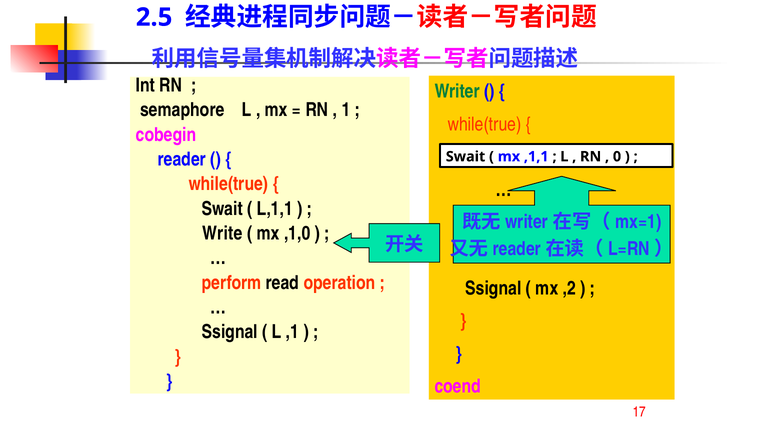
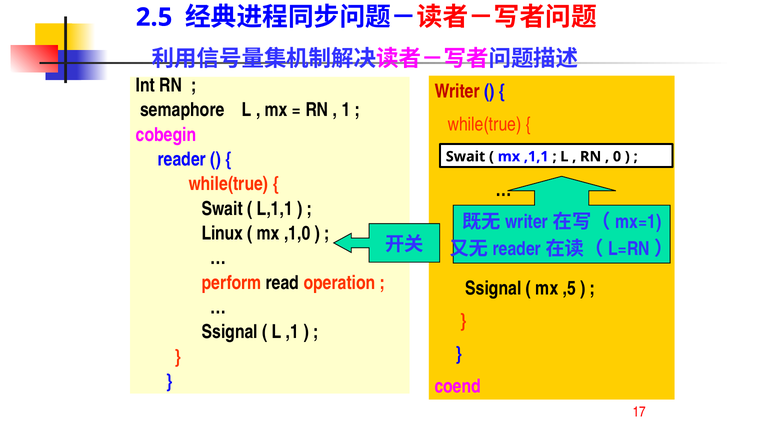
Writer colour: green -> red (457, 91)
Write: Write -> Linux (222, 233)
,2: ,2 -> ,5 (569, 288)
